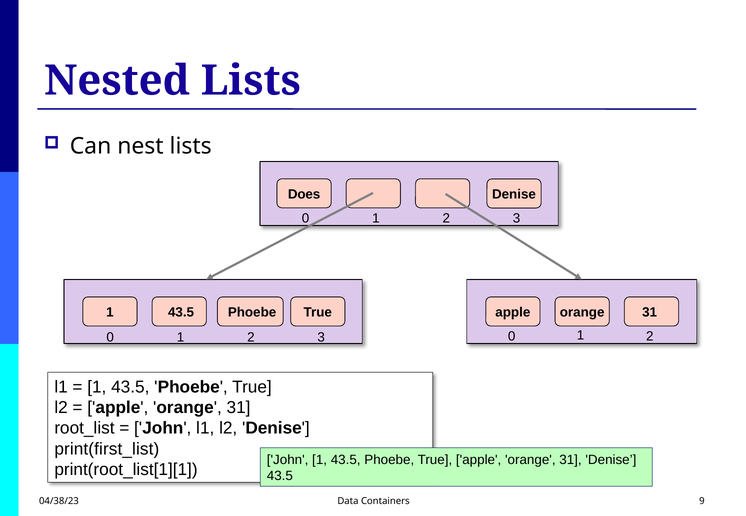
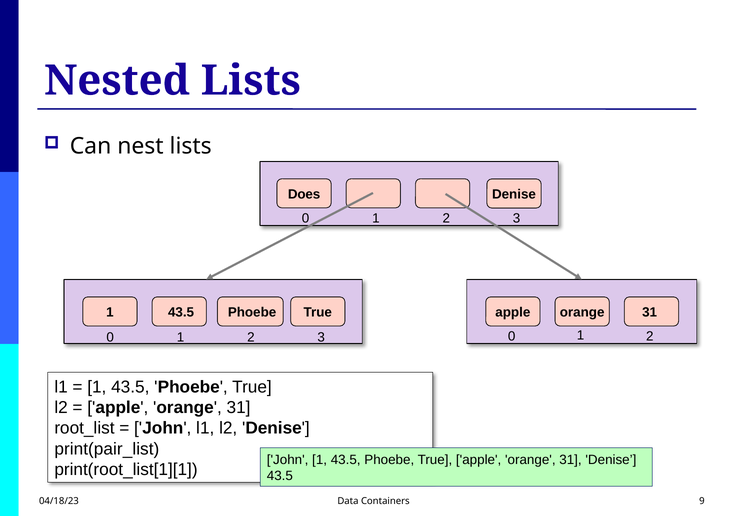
print(first_list: print(first_list -> print(pair_list (107, 449)
04/38/23: 04/38/23 -> 04/18/23 (59, 501)
